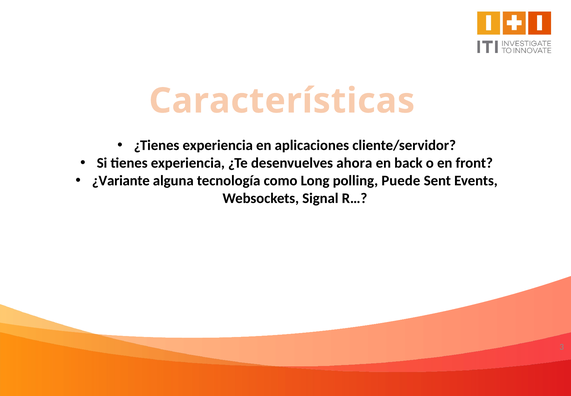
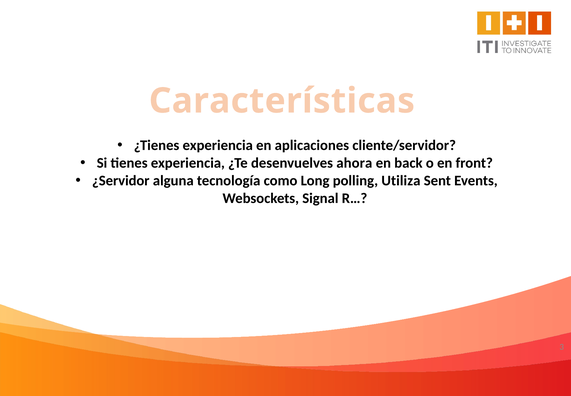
¿Variante: ¿Variante -> ¿Servidor (121, 180)
Puede: Puede -> Utiliza (401, 180)
